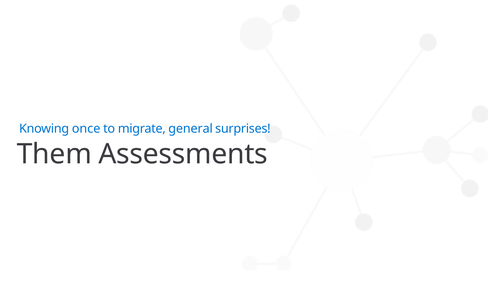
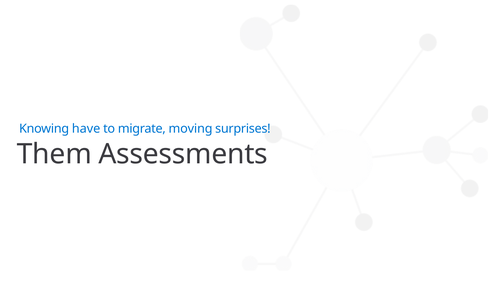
once: once -> have (86, 129)
general: general -> moving (191, 129)
